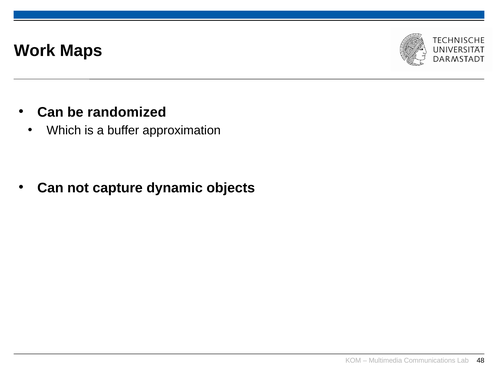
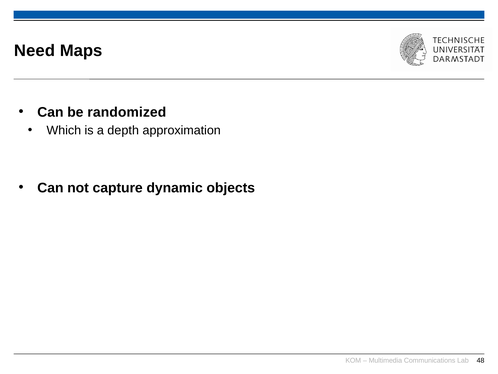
Work: Work -> Need (34, 51)
buffer: buffer -> depth (123, 130)
